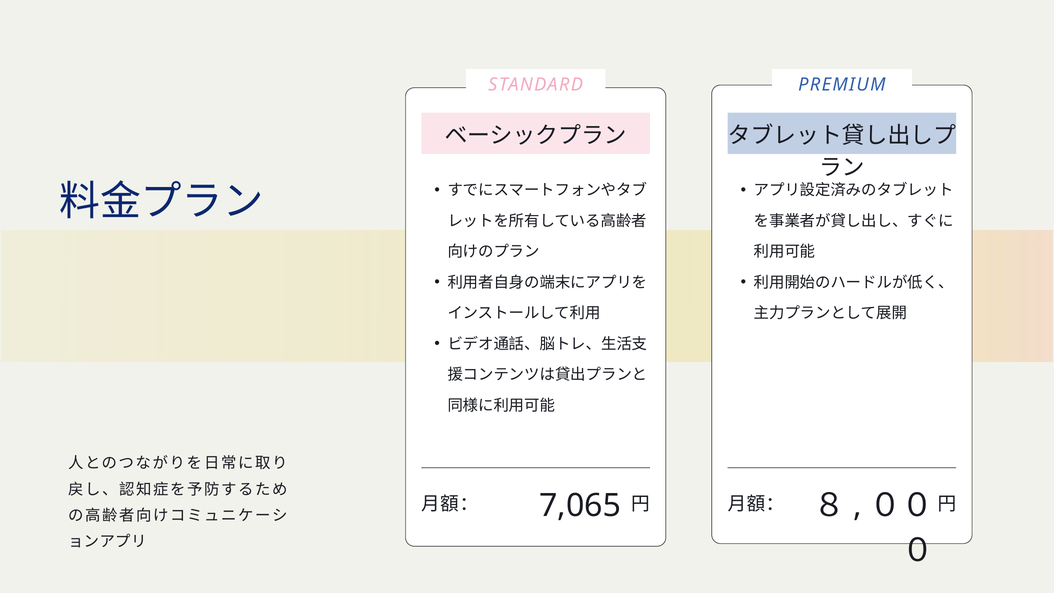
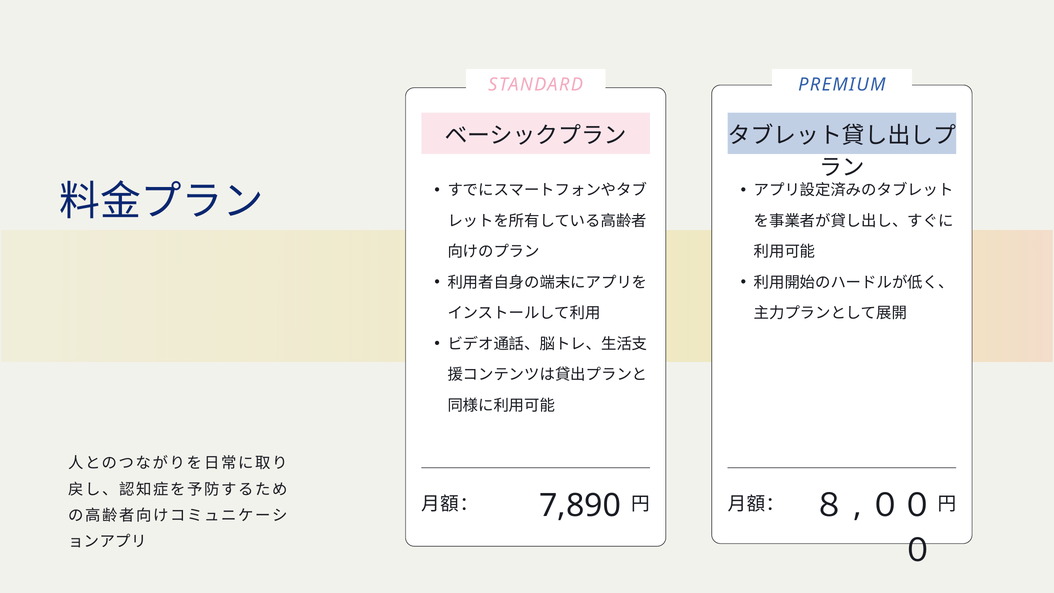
7,065: 7,065 -> 7,890 (580, 506)
